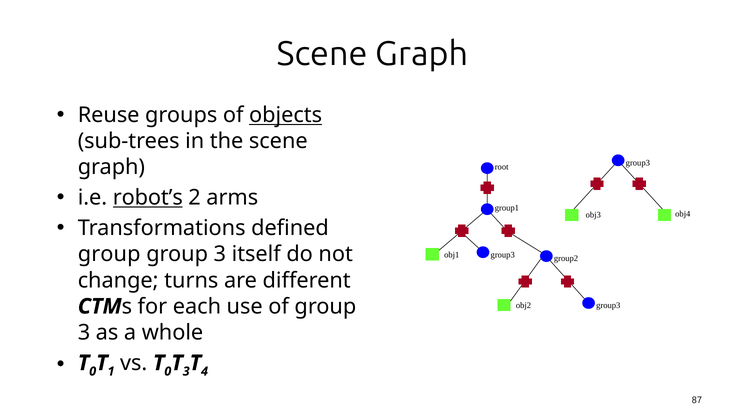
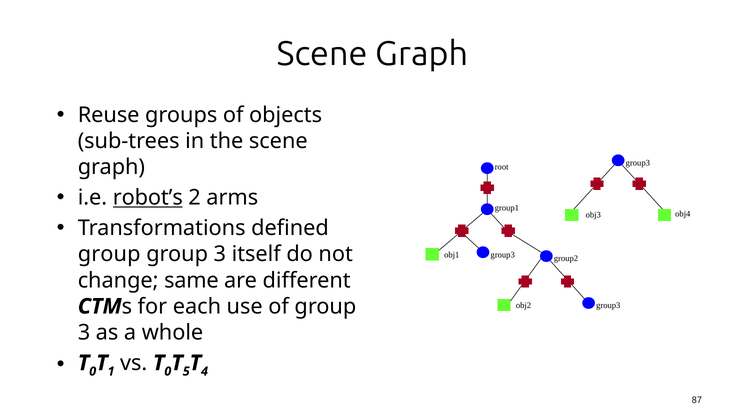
objects underline: present -> none (286, 115)
turns: turns -> same (191, 280)
3: 3 -> 5 (186, 371)
